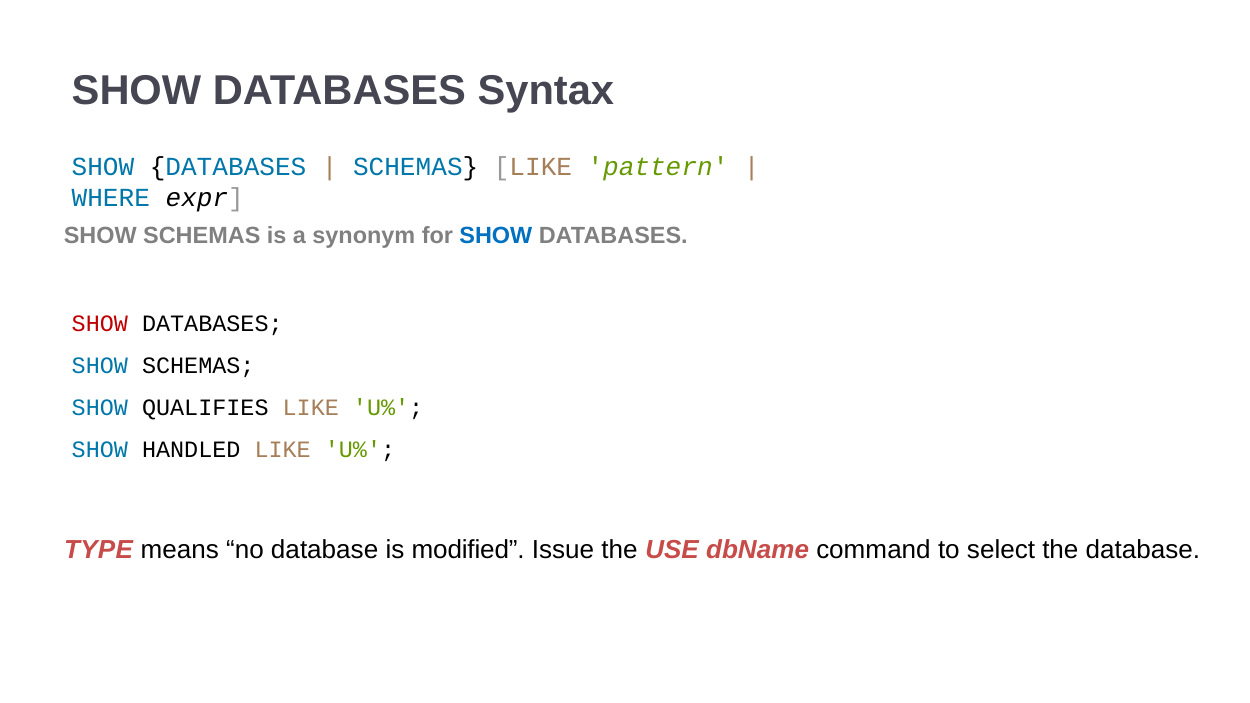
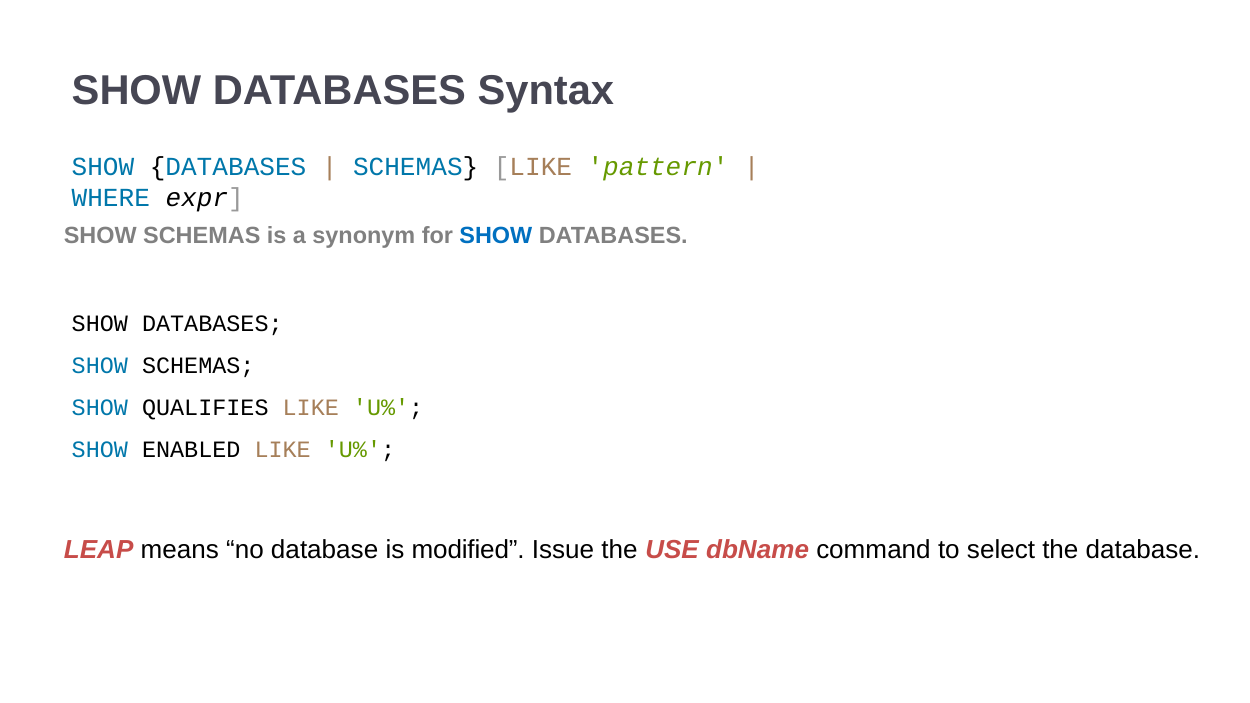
SHOW colour: red -> black (100, 323)
HANDLED: HANDLED -> ENABLED (191, 450)
TYPE: TYPE -> LEAP (99, 550)
